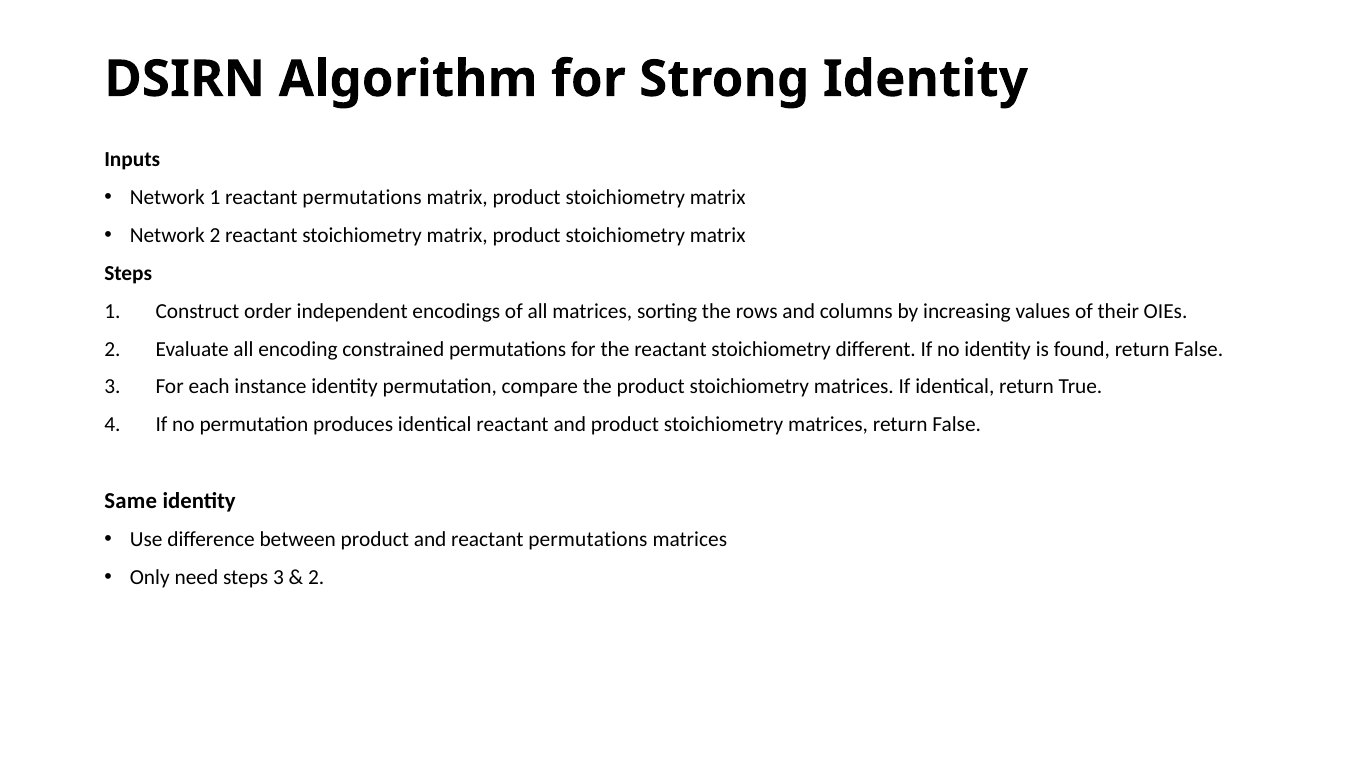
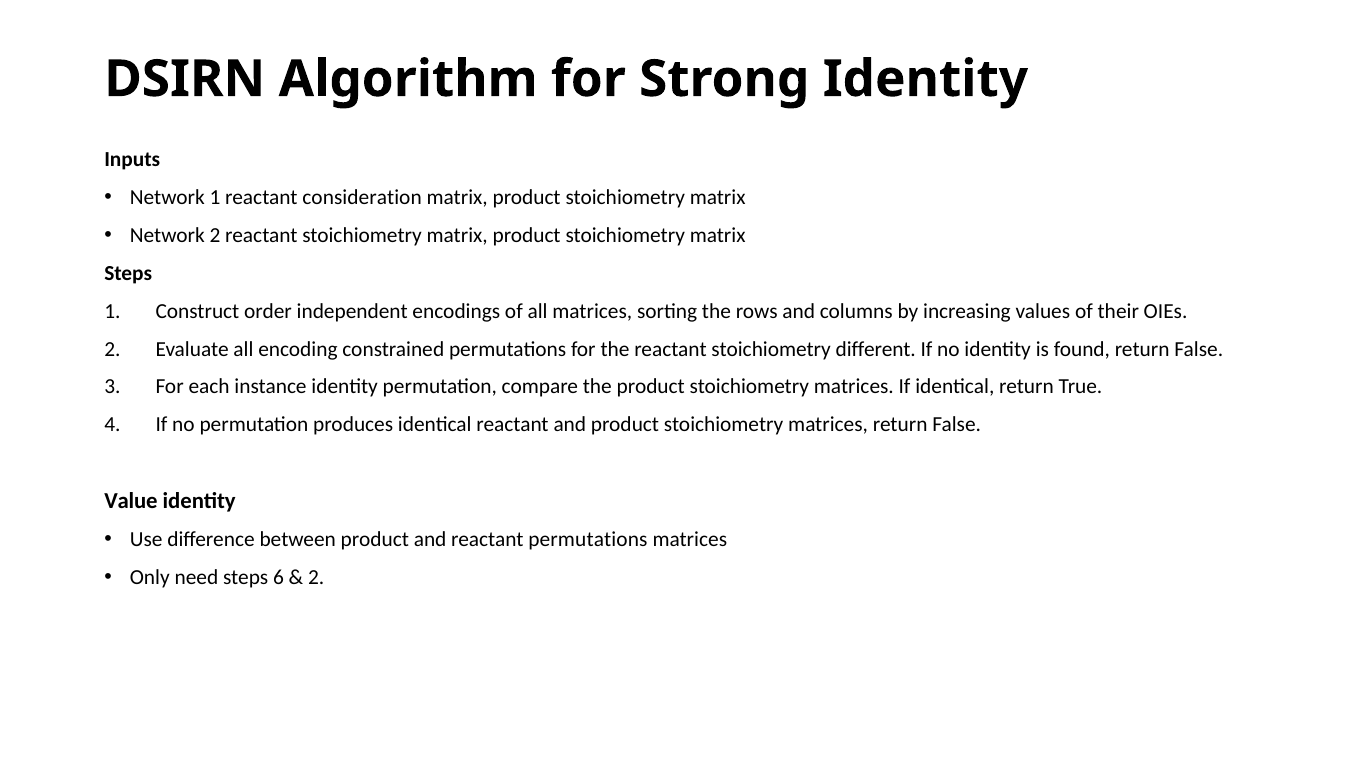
1 reactant permutations: permutations -> consideration (362, 197)
Same: Same -> Value (131, 501)
steps 3: 3 -> 6 (279, 577)
